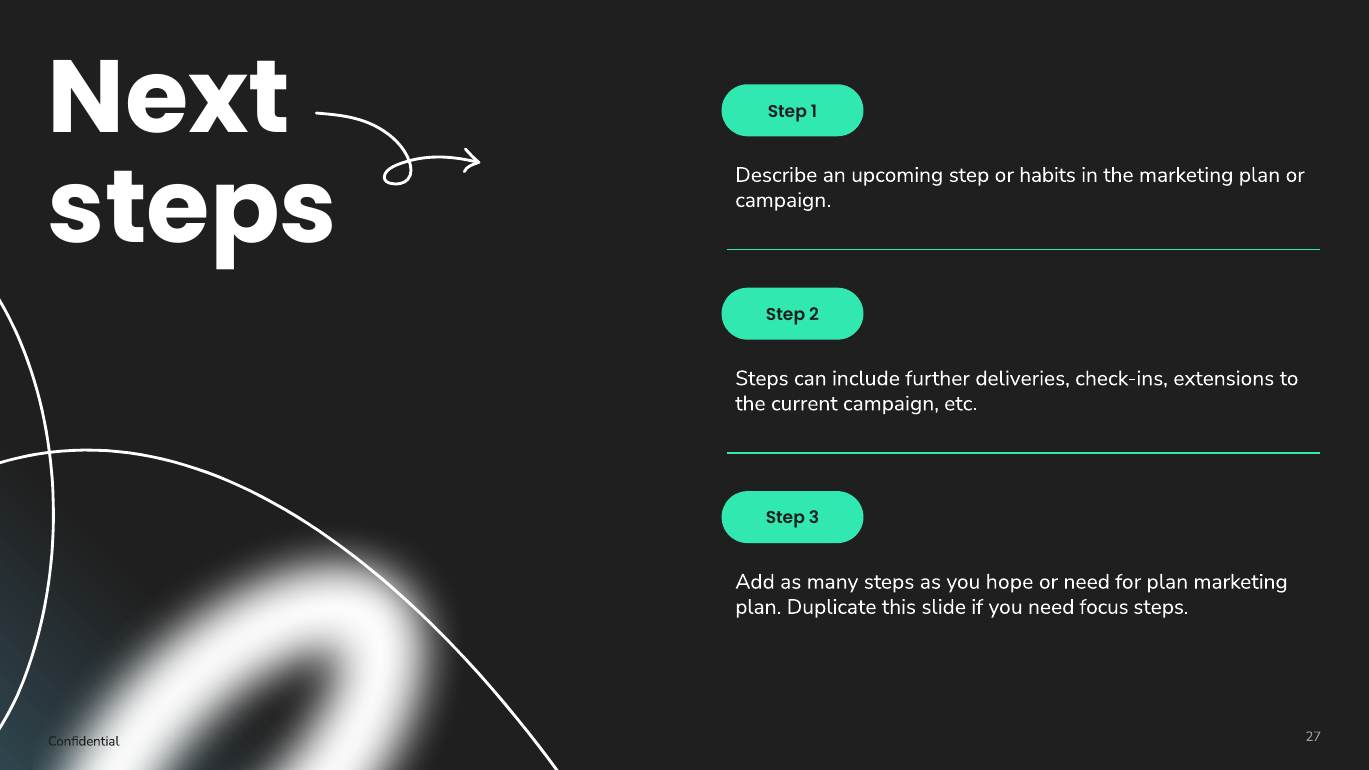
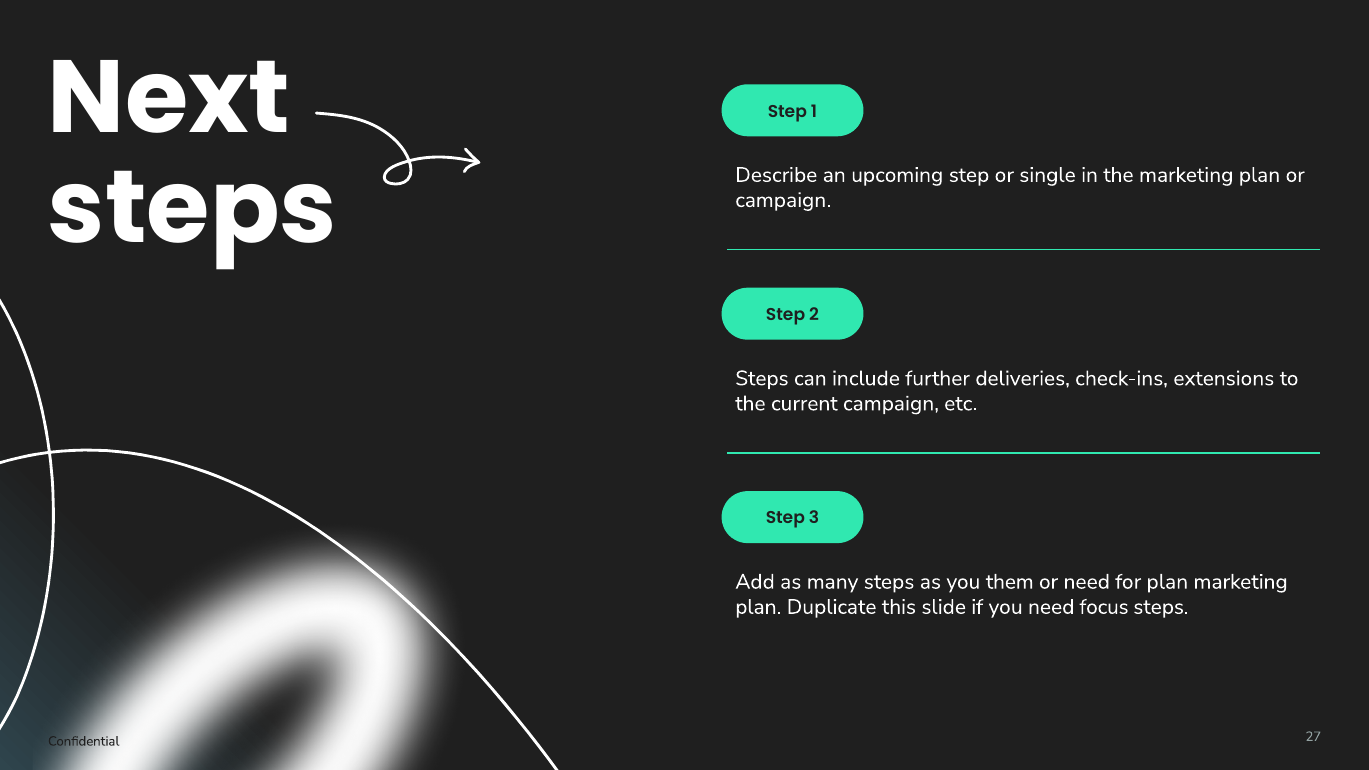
habits: habits -> single (1047, 175)
hope: hope -> them (1010, 582)
